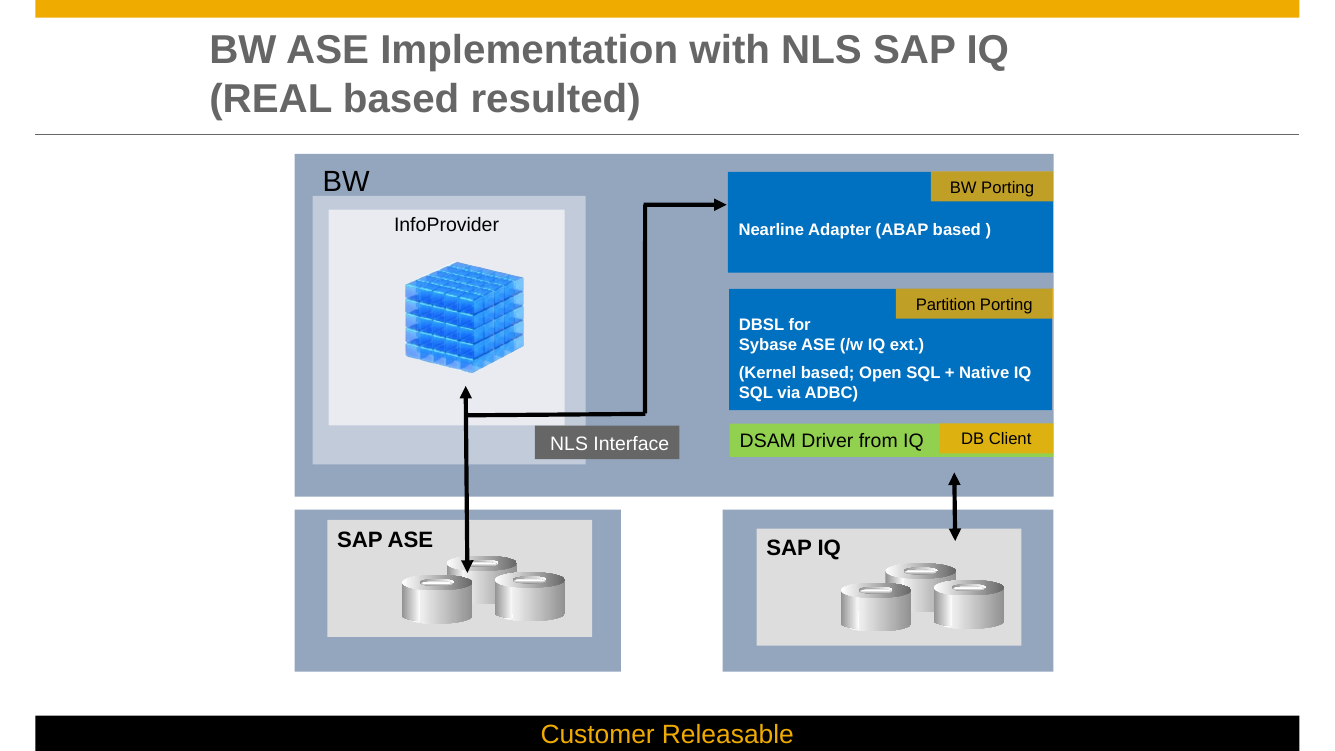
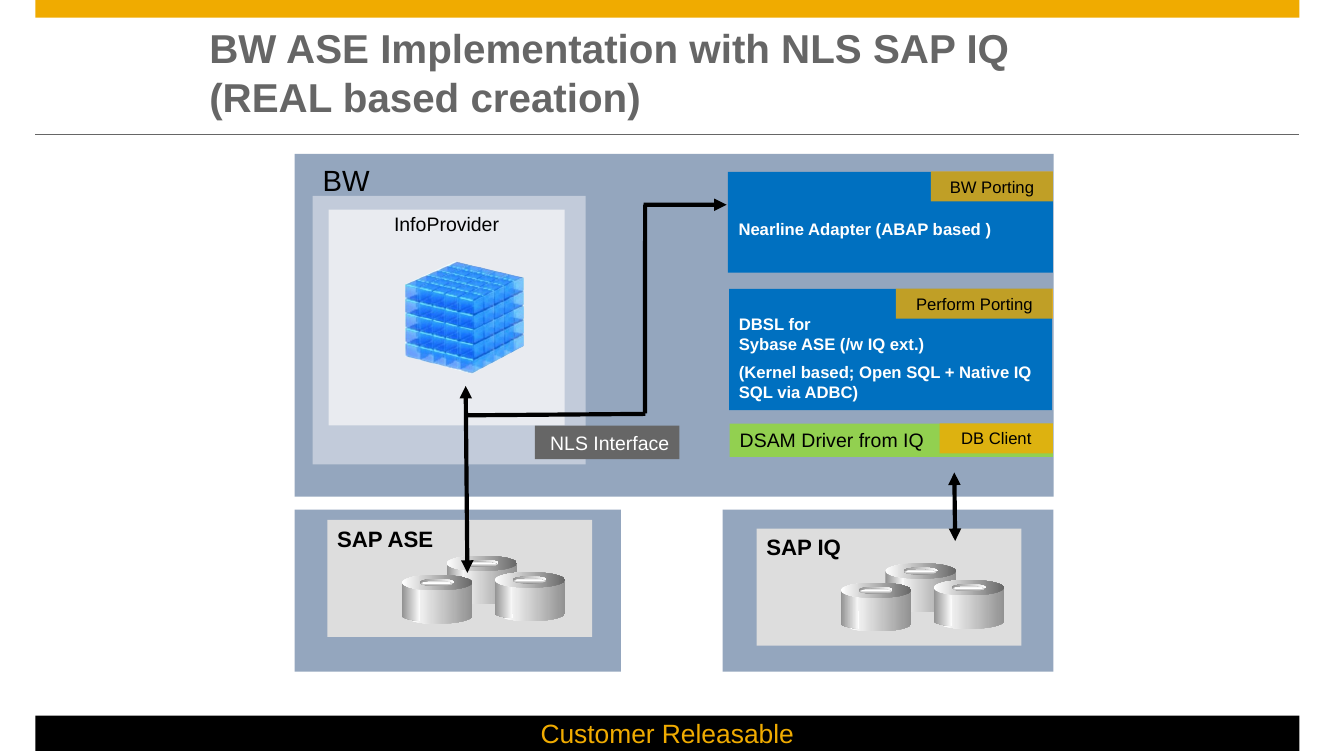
resulted: resulted -> creation (556, 99)
Partition: Partition -> Perform (946, 305)
